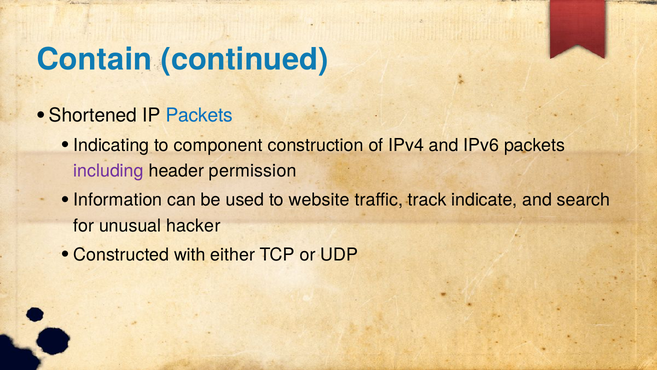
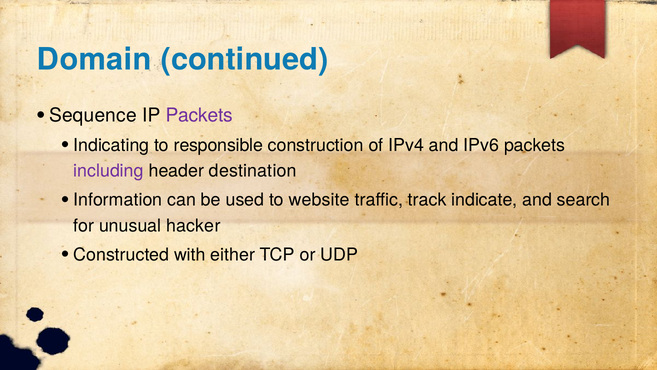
Contain: Contain -> Domain (94, 59)
Shortened: Shortened -> Sequence (93, 115)
Packets colour: blue -> purple (199, 115)
component: component -> responsible (218, 145)
permission: permission -> destination (253, 171)
